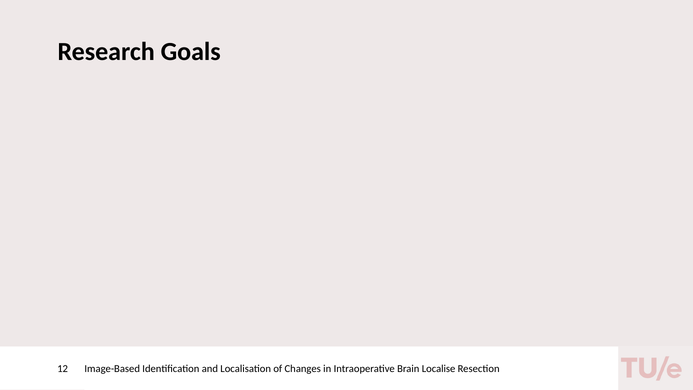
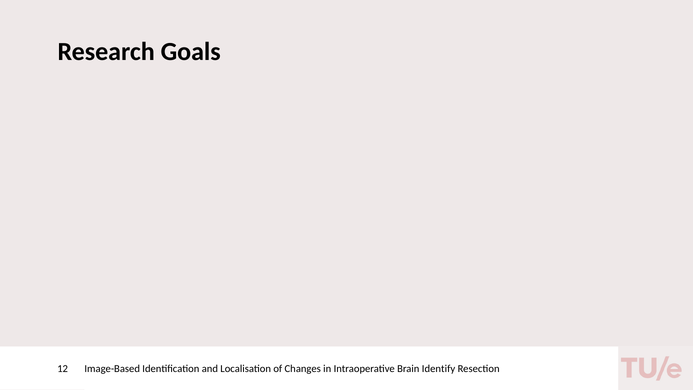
Localise: Localise -> Identify (439, 369)
